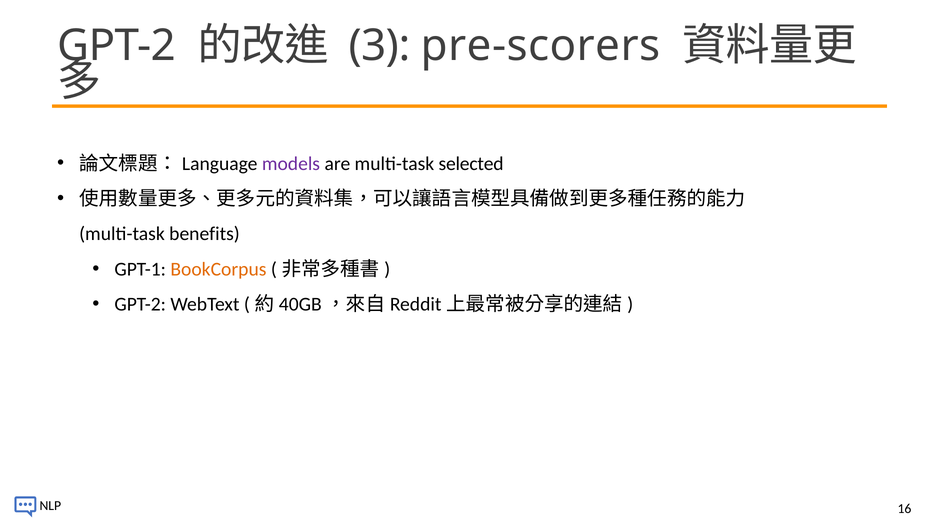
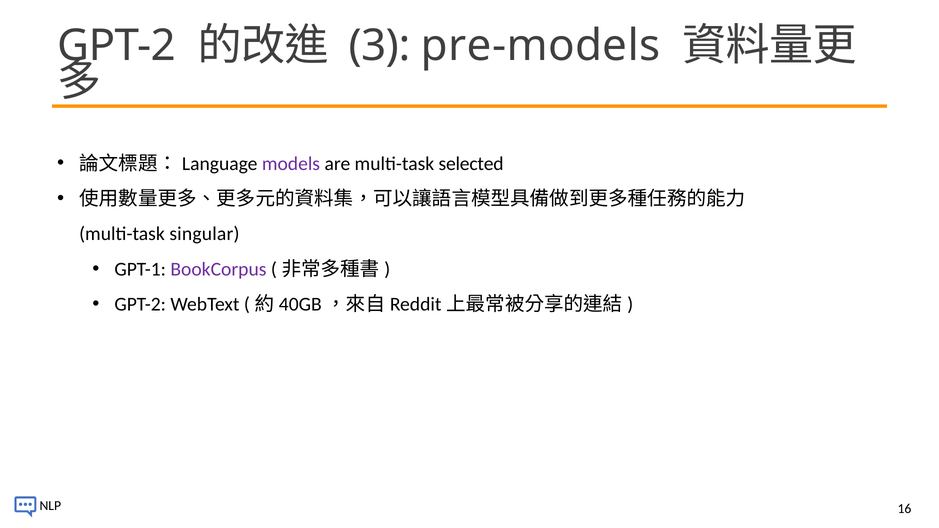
pre-scorers: pre-scorers -> pre-models (541, 45)
benefits: benefits -> singular (204, 234)
BookCorpus colour: orange -> purple (218, 269)
